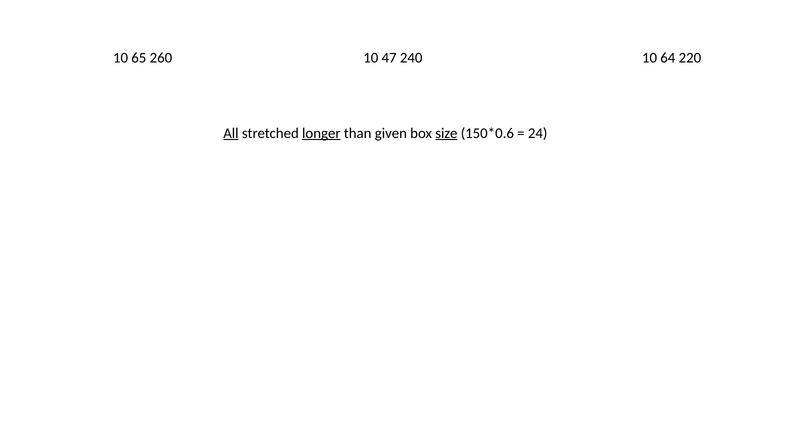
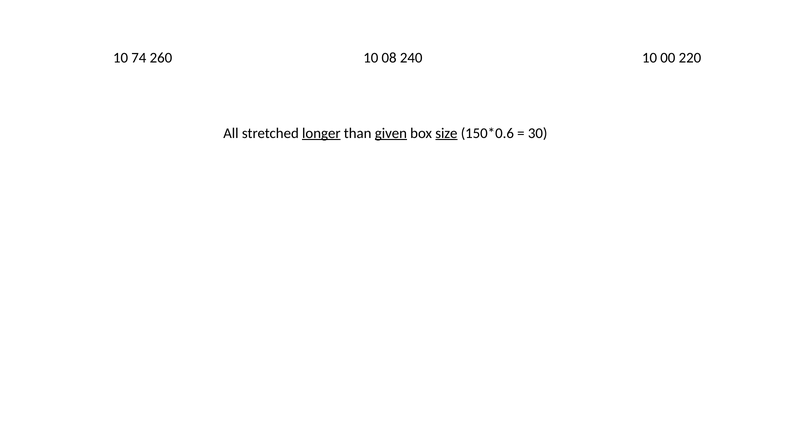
65: 65 -> 74 (139, 58)
47: 47 -> 08 (389, 58)
64: 64 -> 00 (668, 58)
All underline: present -> none (231, 133)
given underline: none -> present (391, 133)
24: 24 -> 30 (538, 133)
